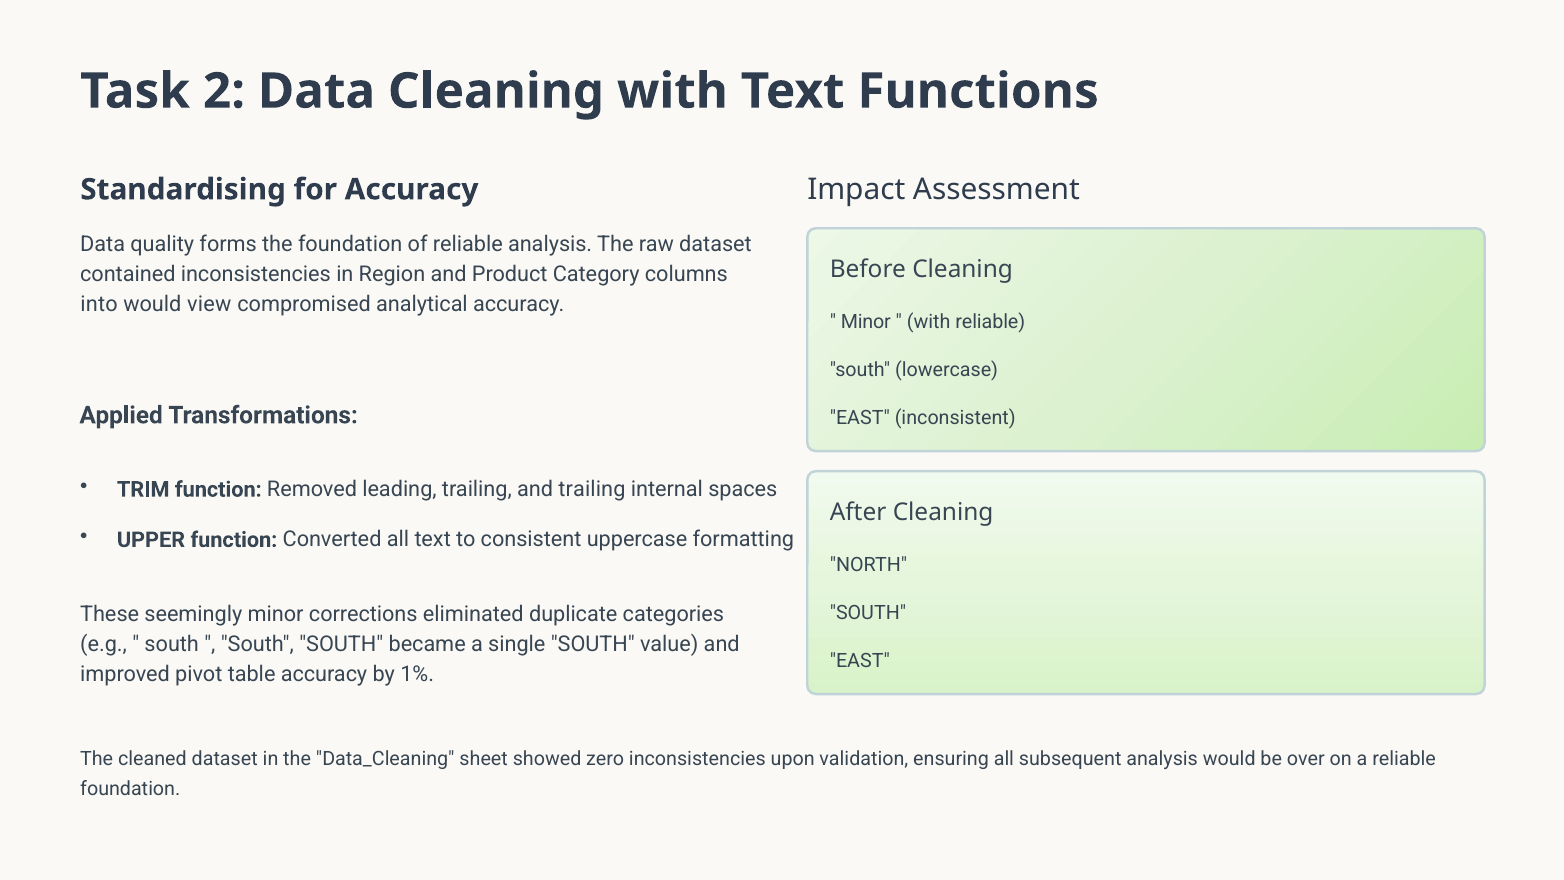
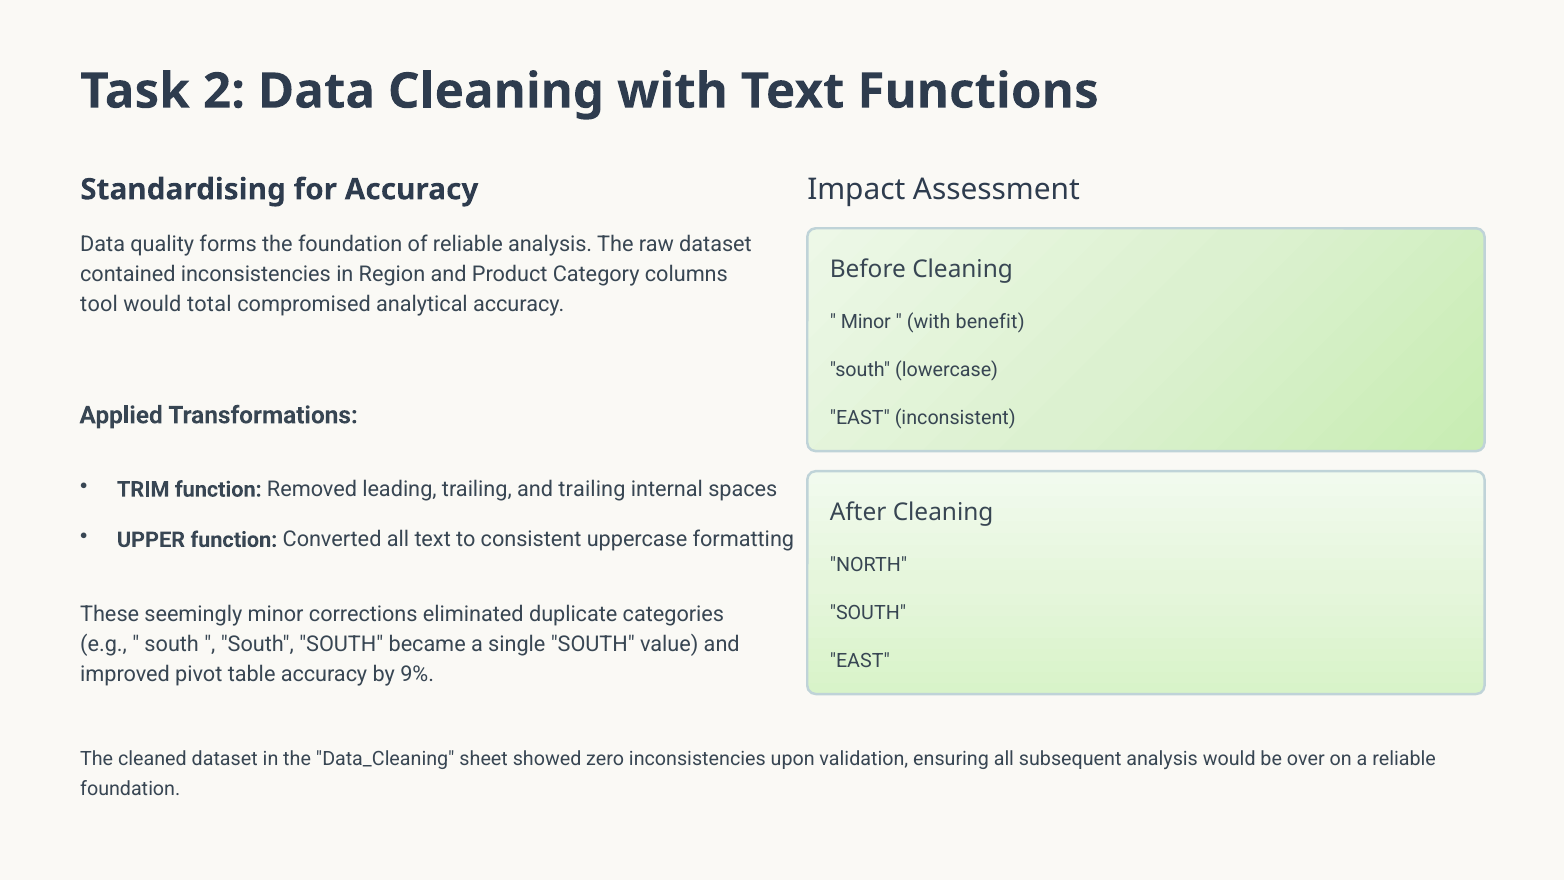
into: into -> tool (99, 304)
view: view -> total (209, 304)
with reliable: reliable -> benefit (990, 322)
1%: 1% -> 9% (417, 674)
